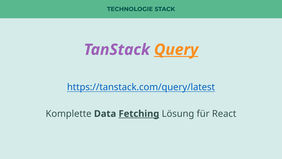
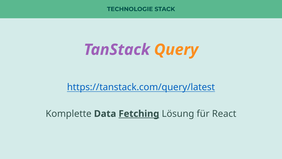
Query underline: present -> none (176, 50)
